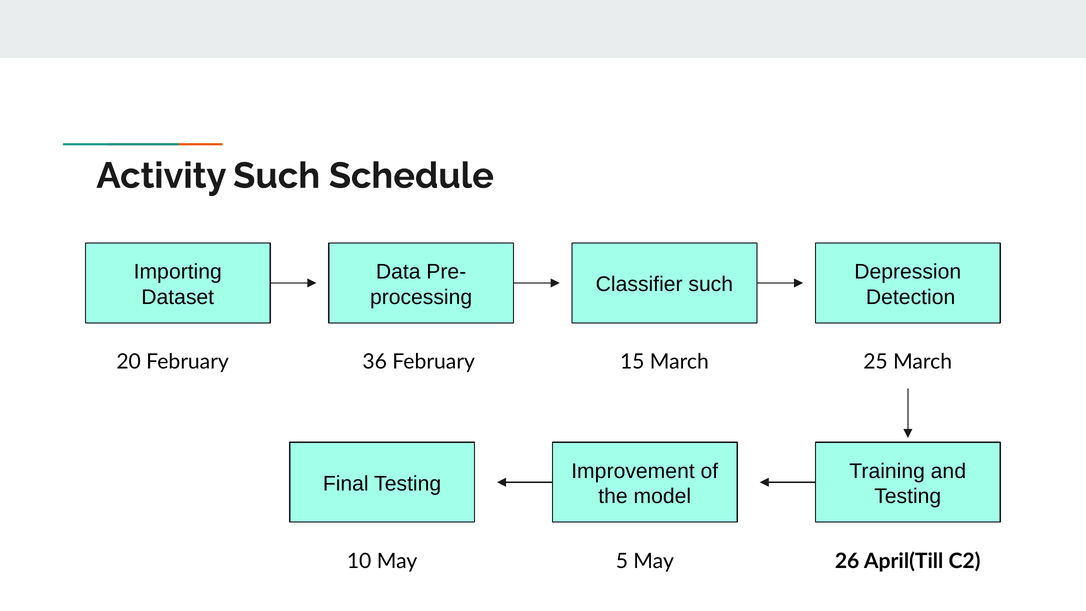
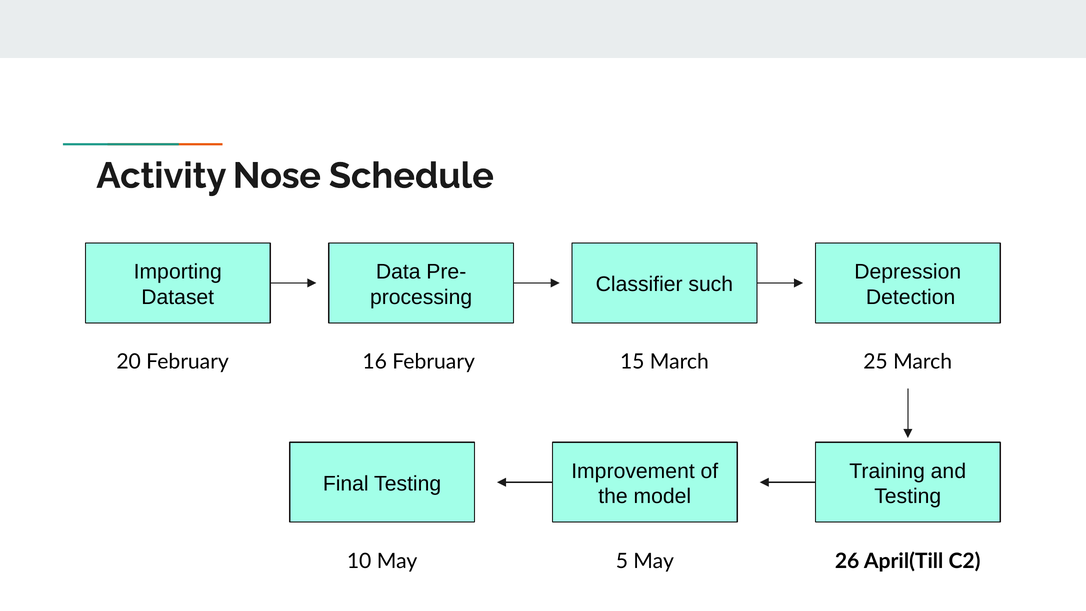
Activity Such: Such -> Nose (277, 176)
36: 36 -> 16 (375, 362)
